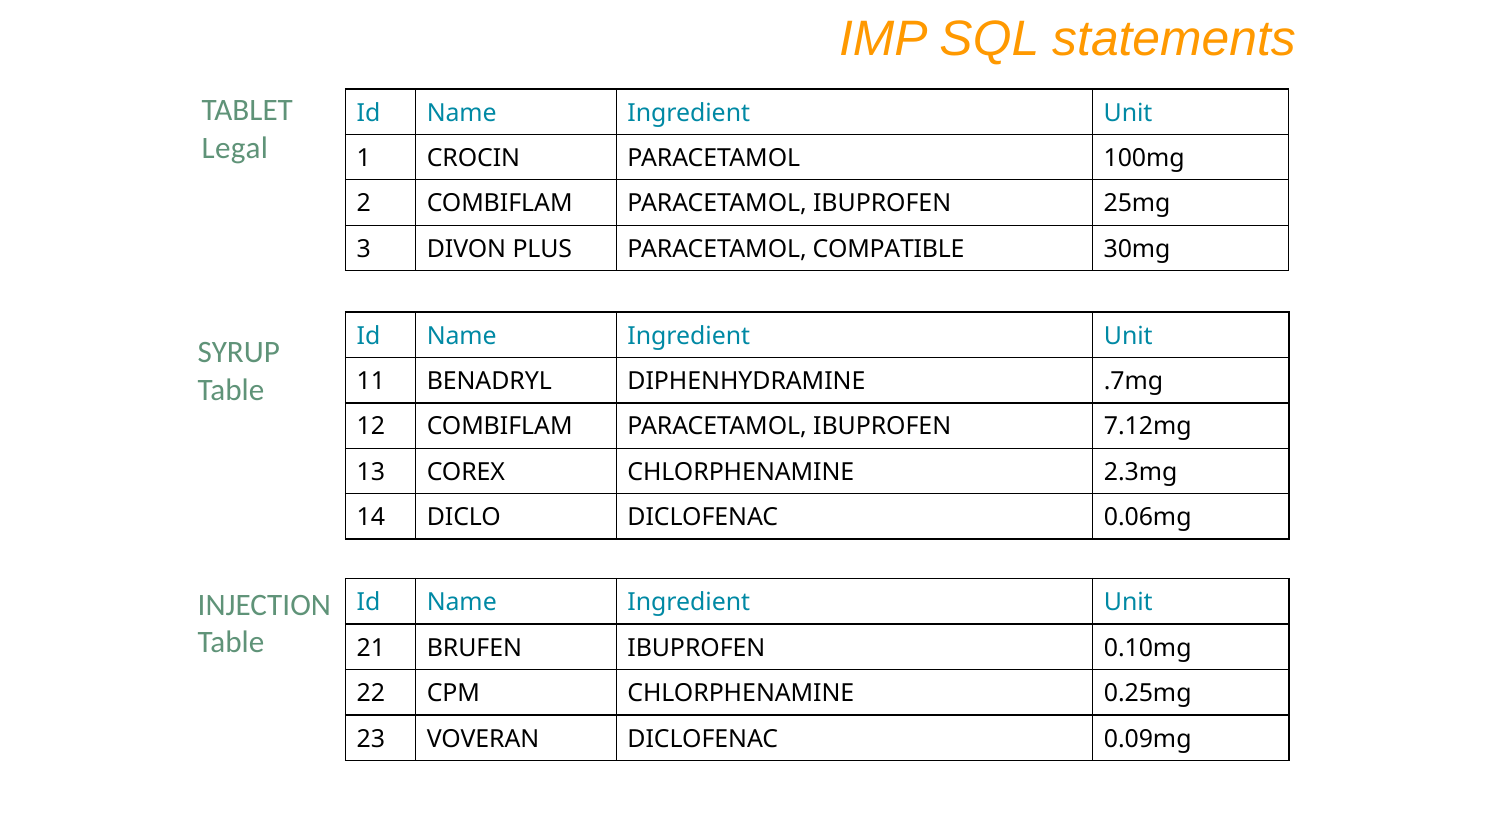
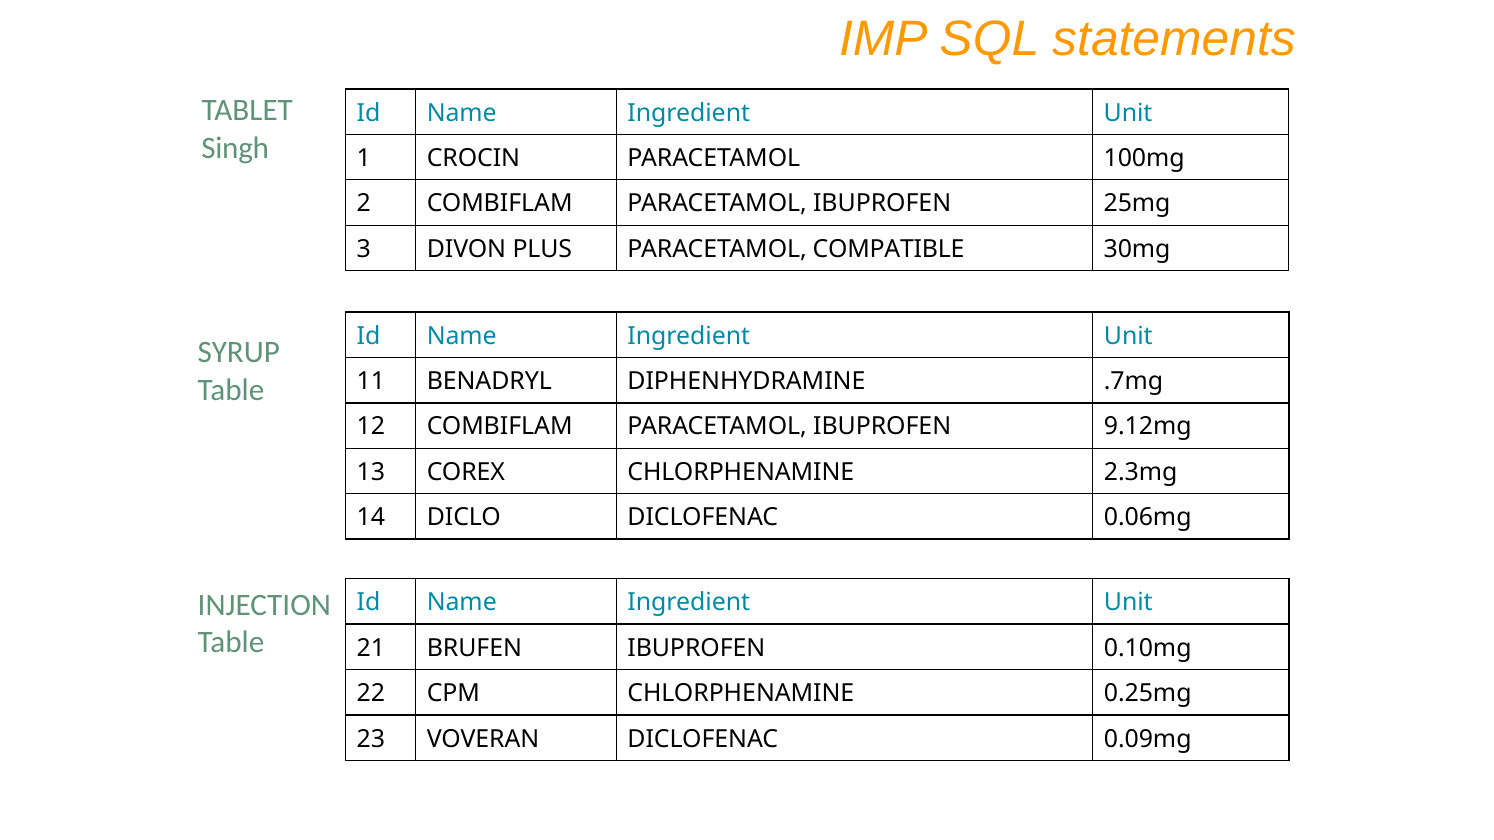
Legal: Legal -> Singh (235, 148)
7.12mg: 7.12mg -> 9.12mg (1148, 427)
